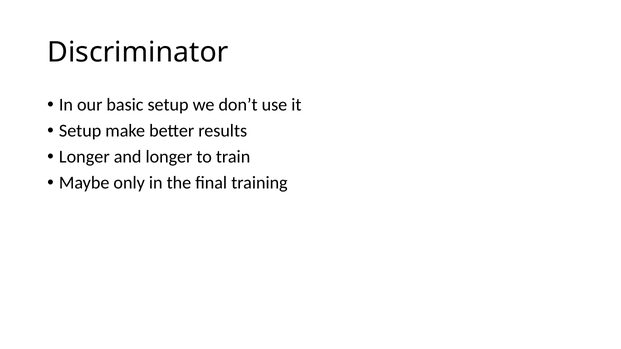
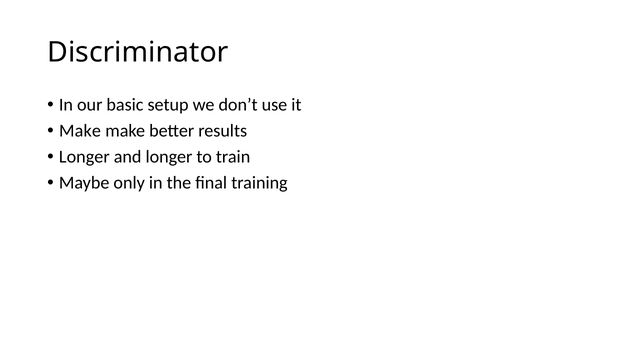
Setup: Setup -> Make (80, 131)
